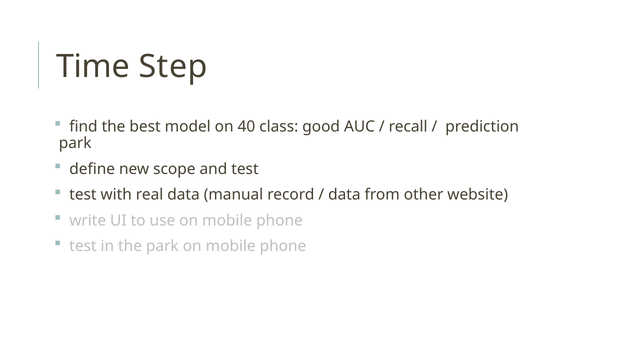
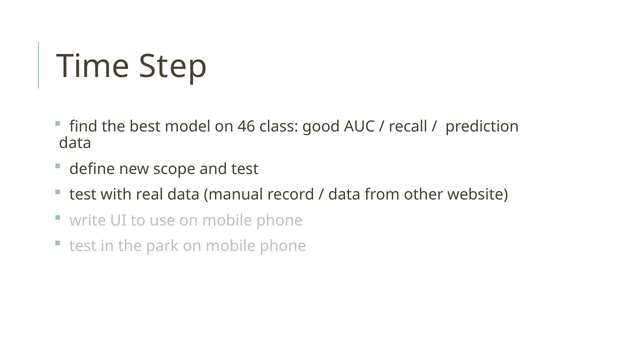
40: 40 -> 46 (246, 126)
park: park -> data (75, 143)
